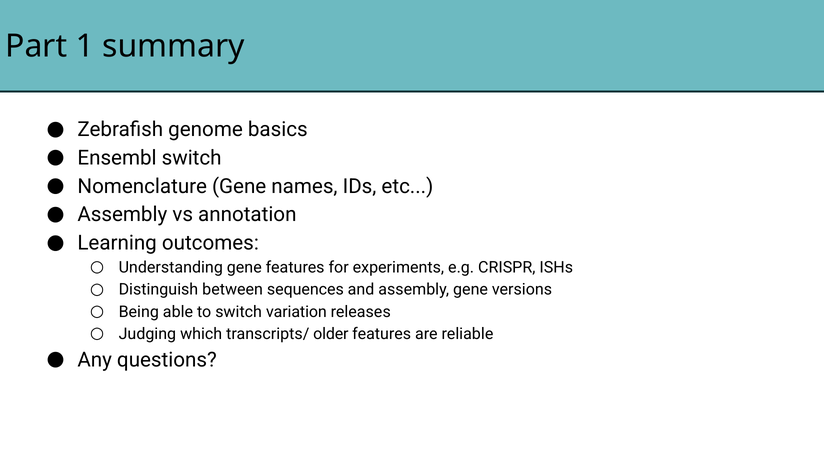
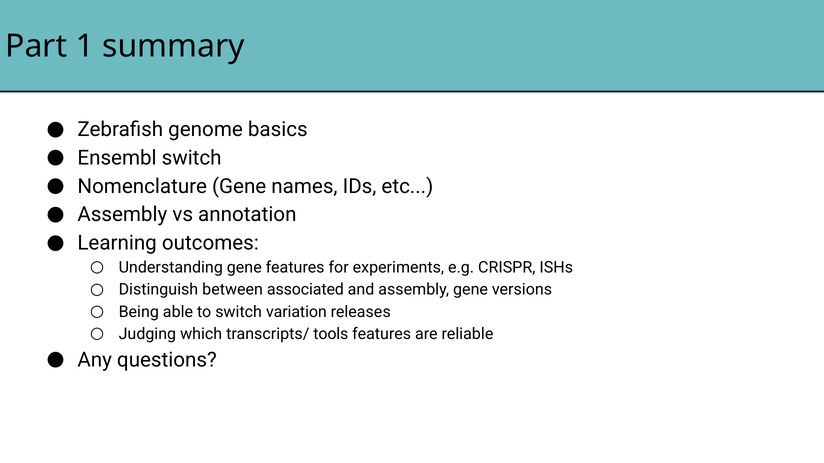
sequences: sequences -> associated (305, 290)
older: older -> tools (331, 334)
